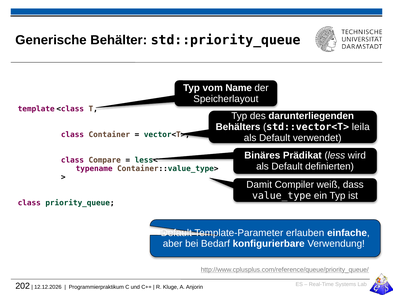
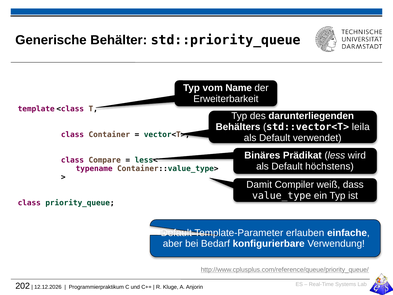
Speicherlayout: Speicherlayout -> Erweiterbarkeit (226, 99)
definierten: definierten -> höchstens (329, 166)
